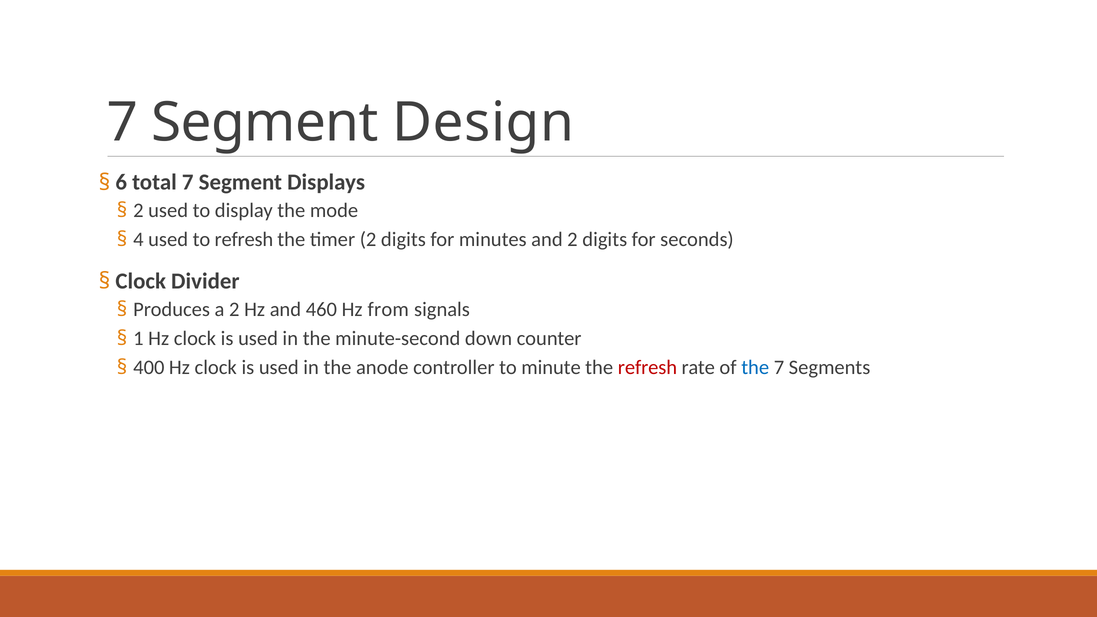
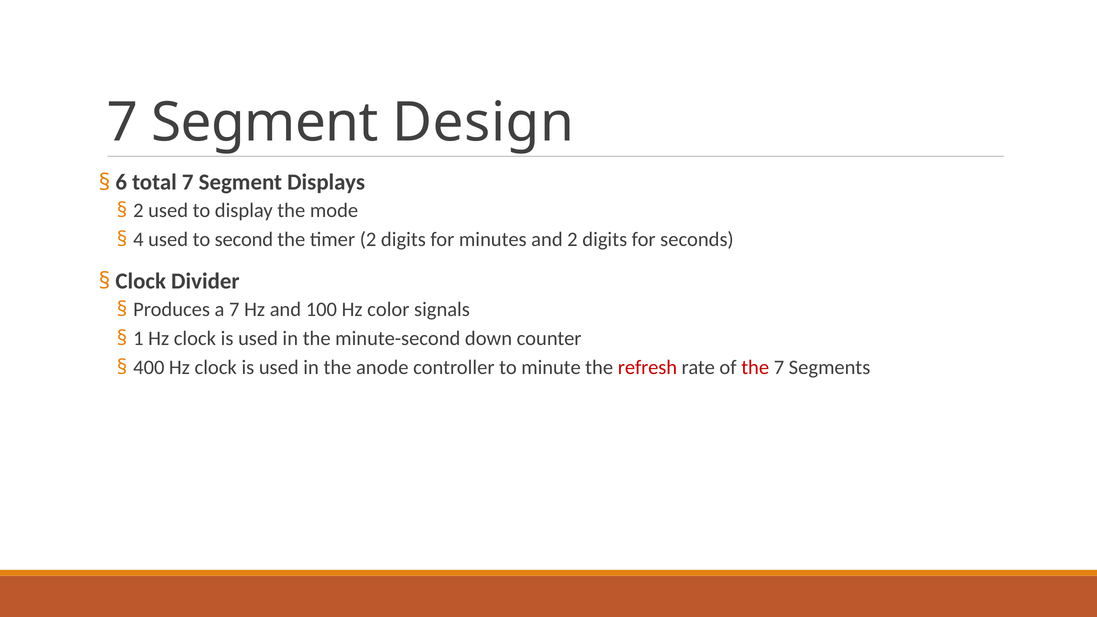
to refresh: refresh -> second (244, 240)
a 2: 2 -> 7 (234, 309)
460: 460 -> 100 (321, 309)
from: from -> color (388, 309)
the colour: blue -> red (755, 368)
